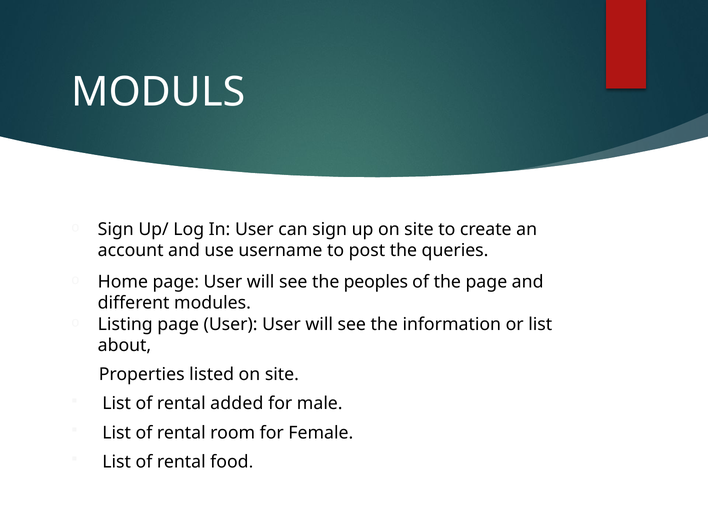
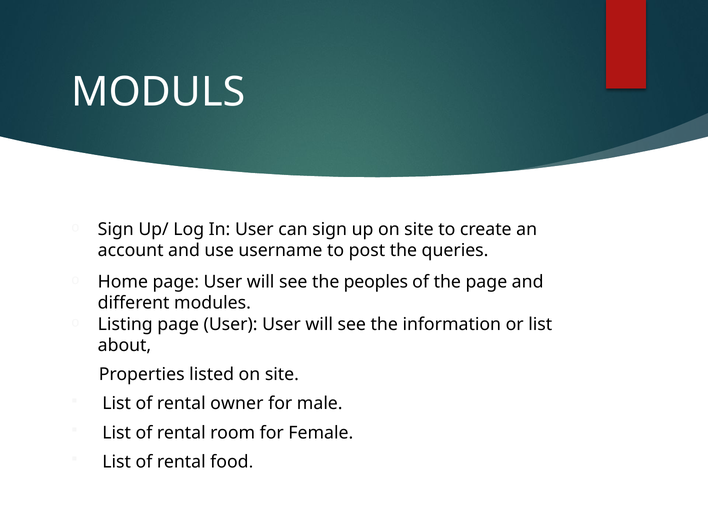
added: added -> owner (237, 404)
